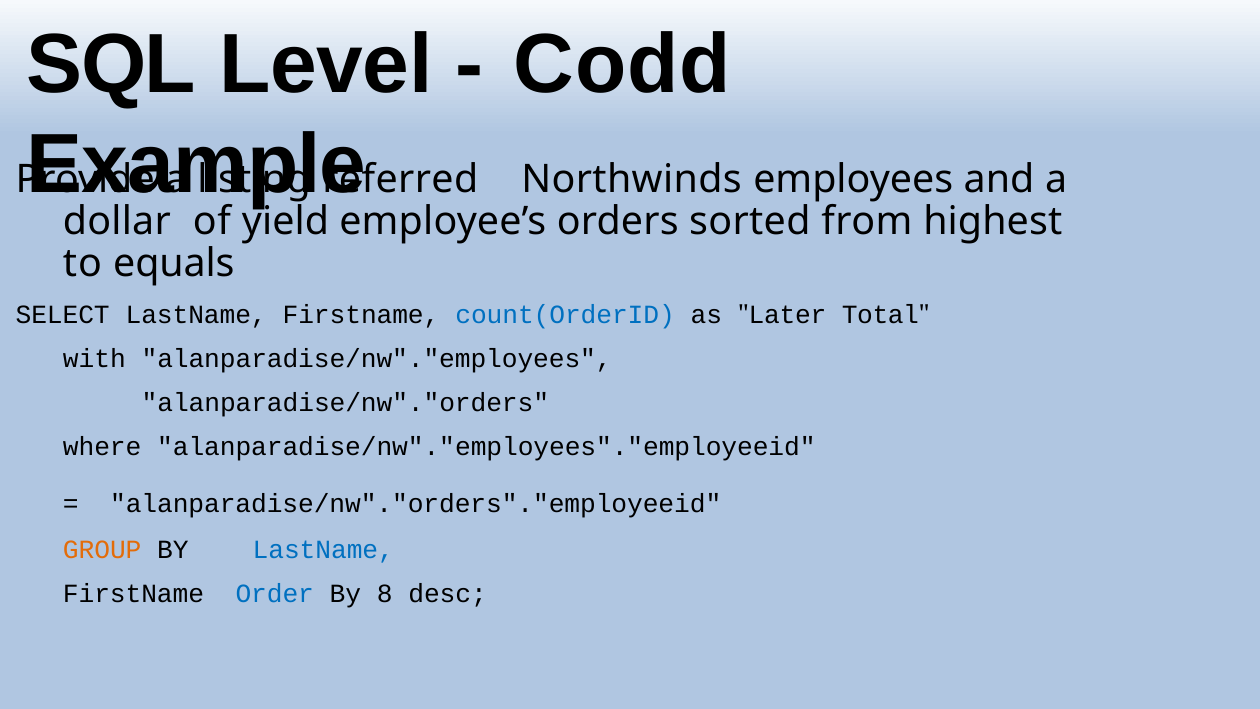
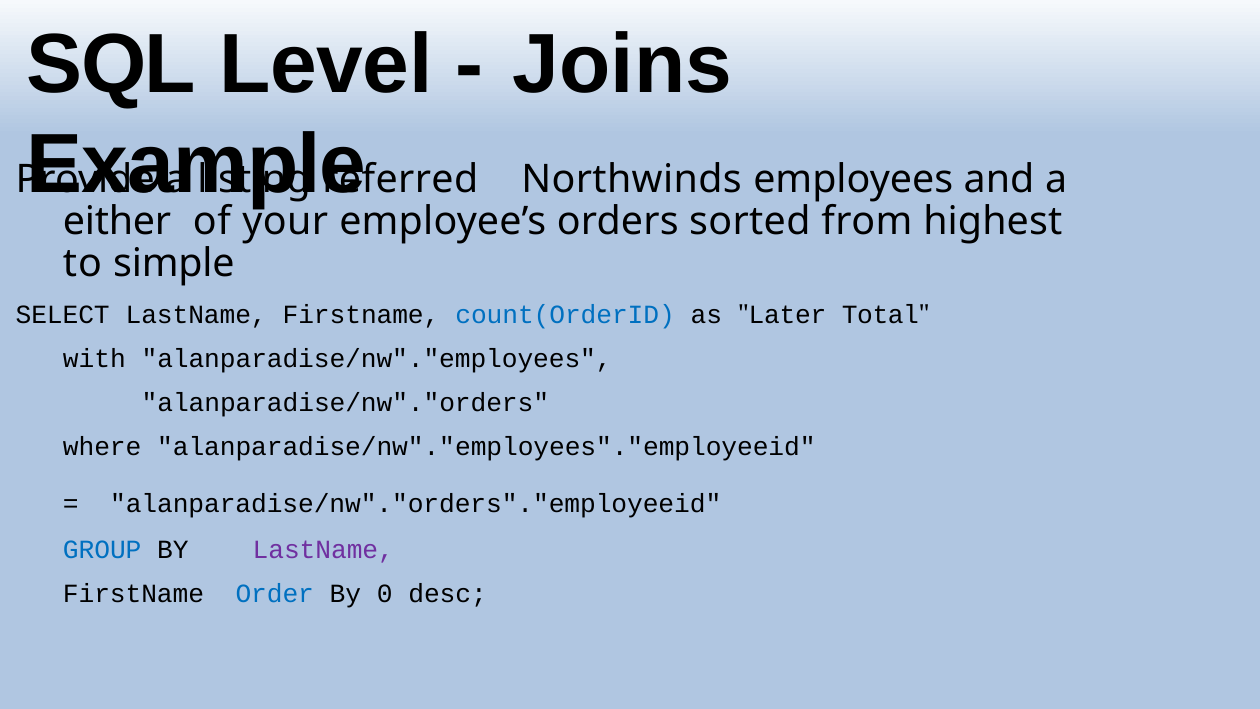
Codd: Codd -> Joins (623, 64)
dollar: dollar -> either (117, 221)
yield: yield -> your (285, 221)
equals: equals -> simple (174, 263)
GROUP colour: orange -> blue (102, 549)
LastName colour: blue -> purple (323, 549)
8: 8 -> 0 (385, 594)
